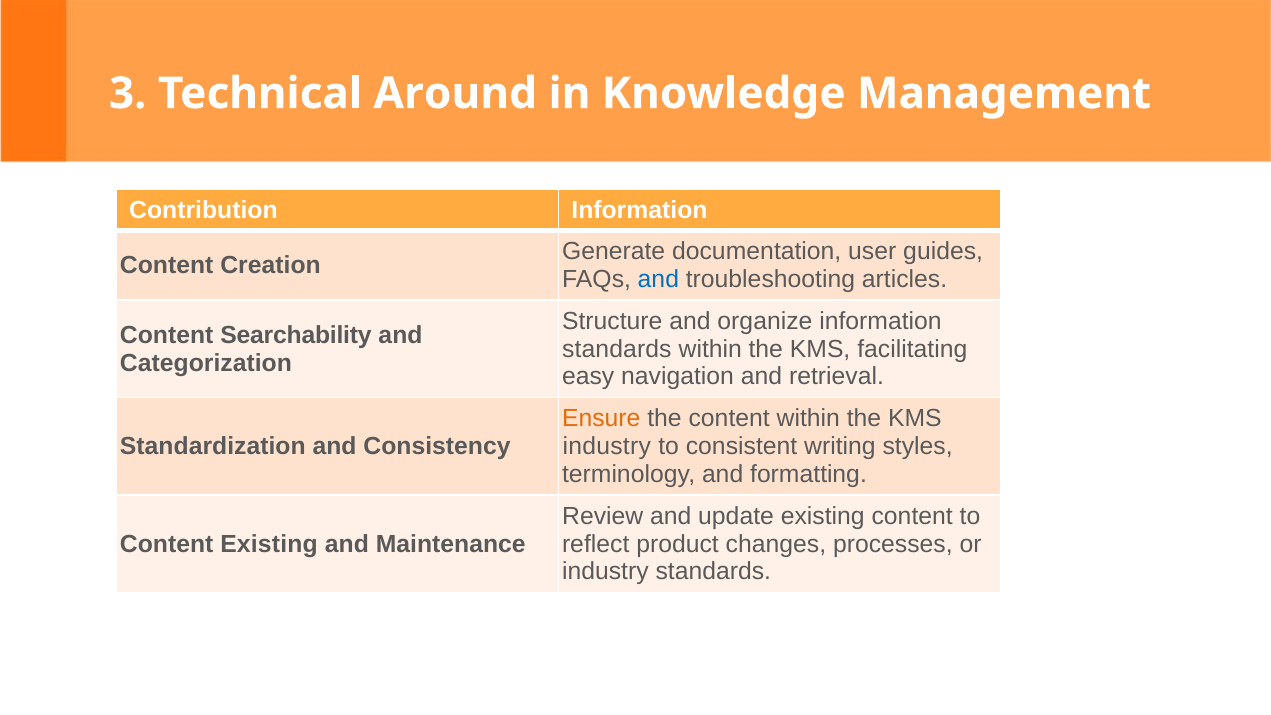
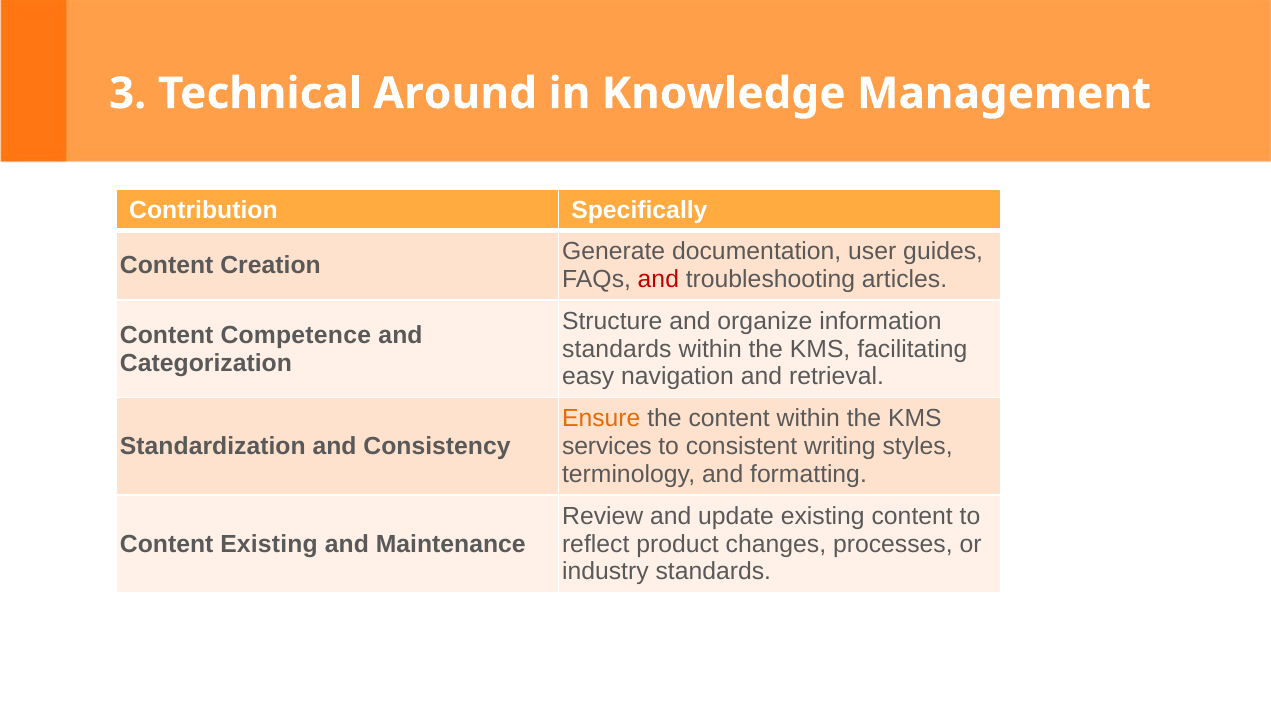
Contribution Information: Information -> Specifically (639, 210)
and colour: blue -> red (658, 279)
Searchability: Searchability -> Competence (296, 335)
industry: industry -> services (607, 447)
